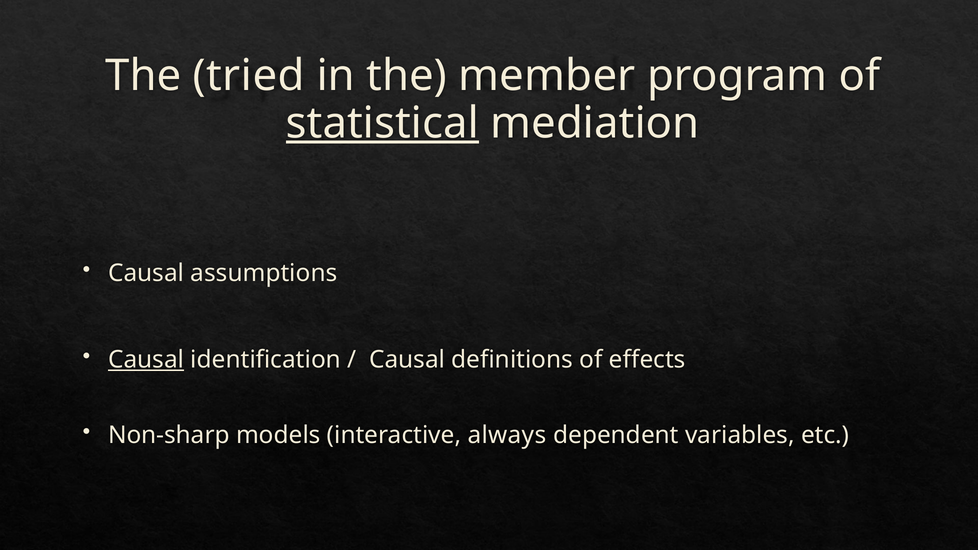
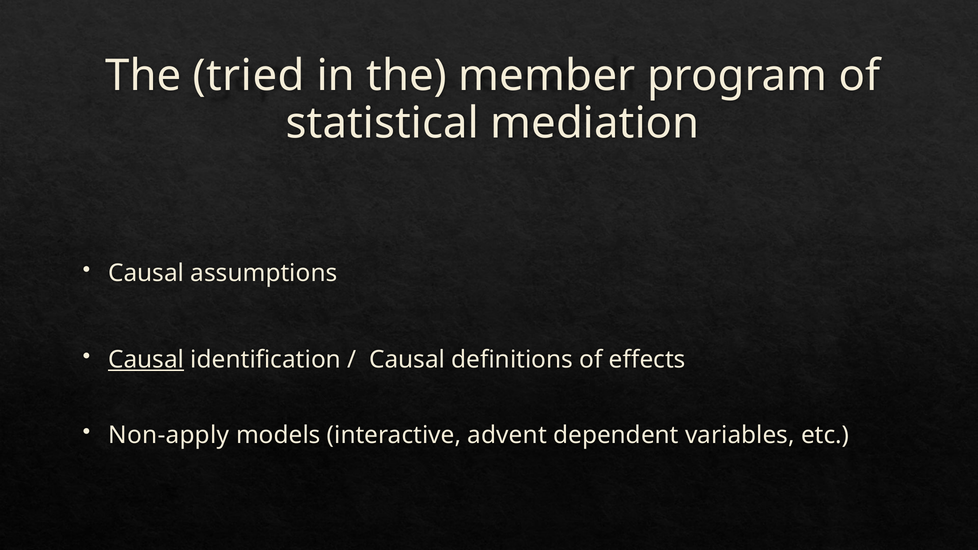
statistical underline: present -> none (382, 123)
Non-sharp: Non-sharp -> Non-apply (169, 435)
always: always -> advent (507, 435)
